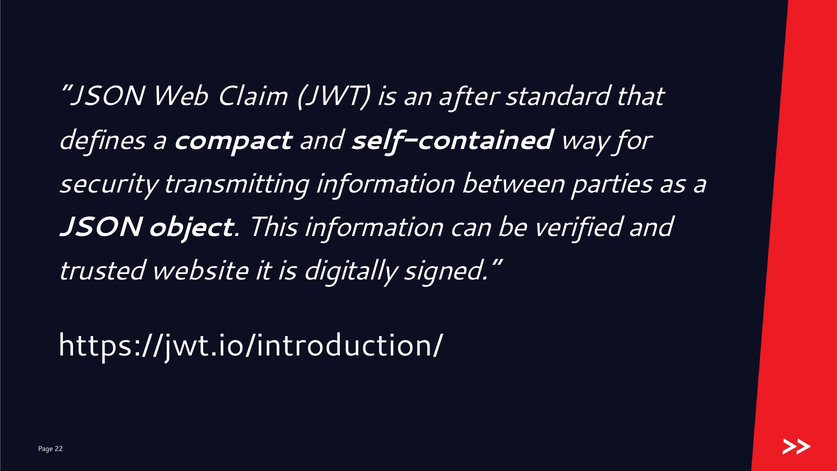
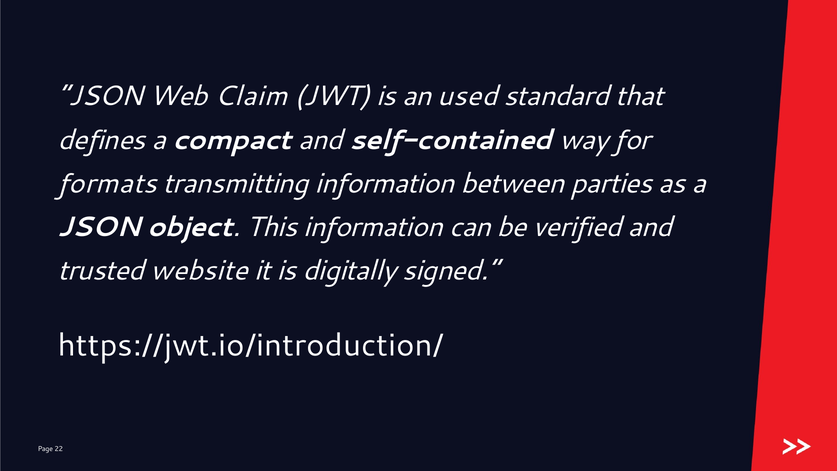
after: after -> used (468, 96)
security: security -> formats (107, 183)
